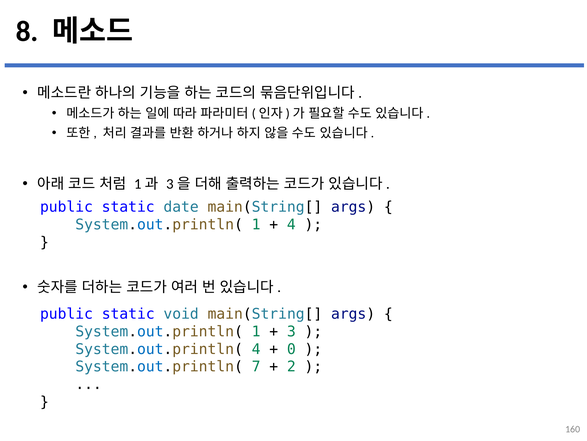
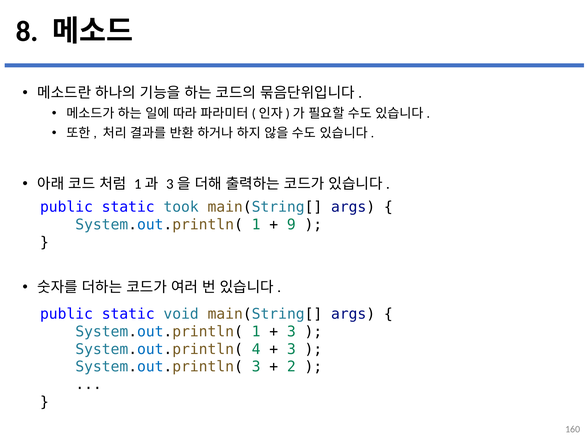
date: date -> took (181, 207)
4: 4 -> 9 (291, 224)
0: 0 -> 3 (291, 349)
System.out.println( 7: 7 -> 3 (256, 366)
